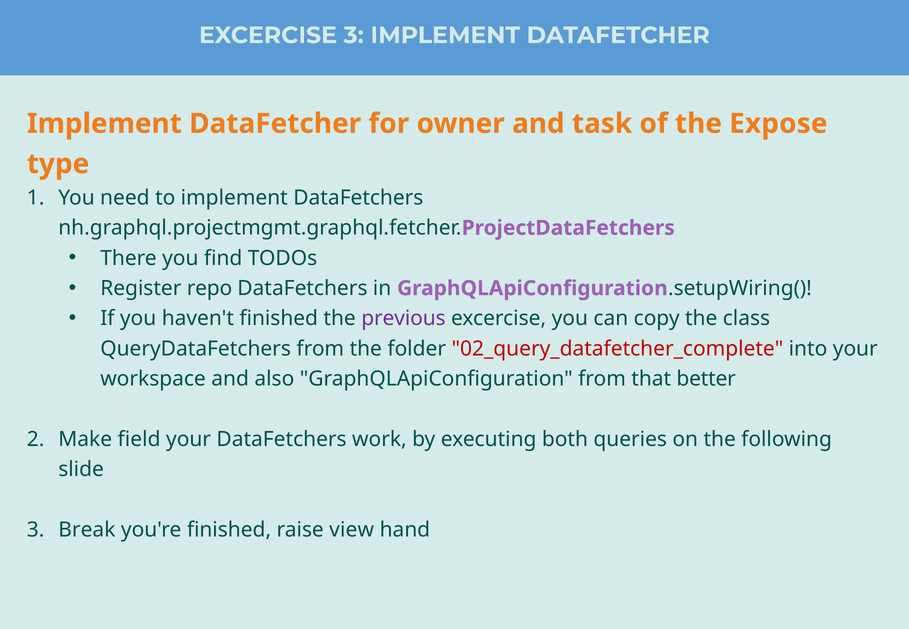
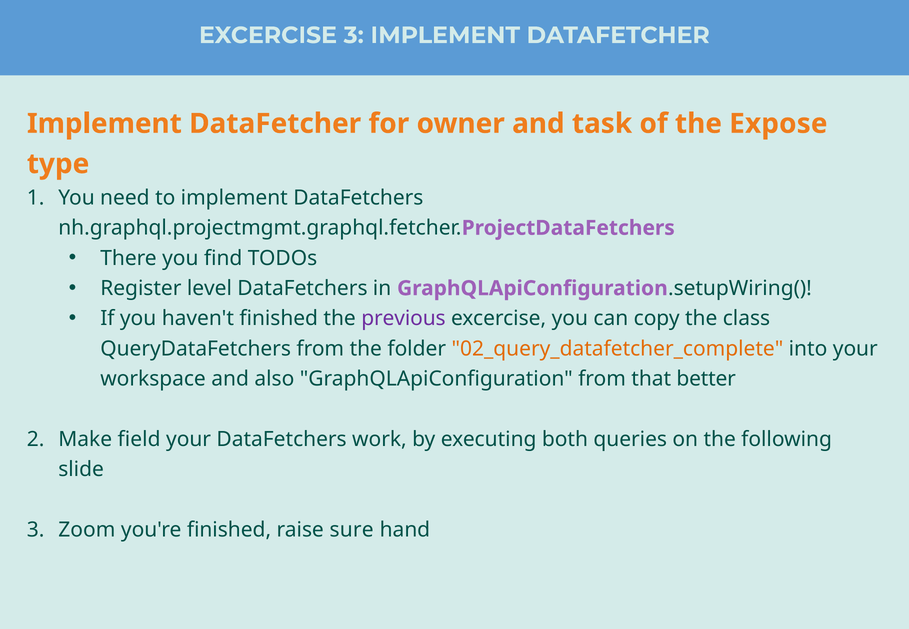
repo: repo -> level (209, 288)
02_query_datafetcher_complete colour: red -> orange (617, 349)
Break: Break -> Zoom (87, 530)
view: view -> sure (352, 530)
